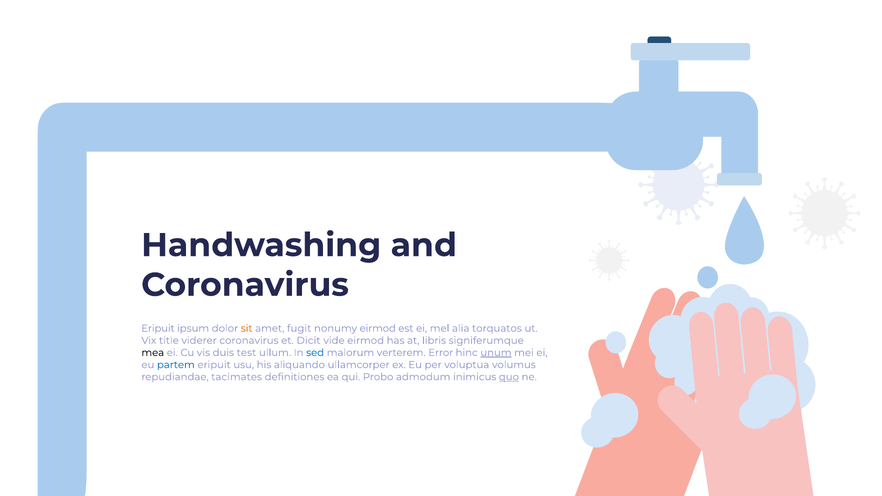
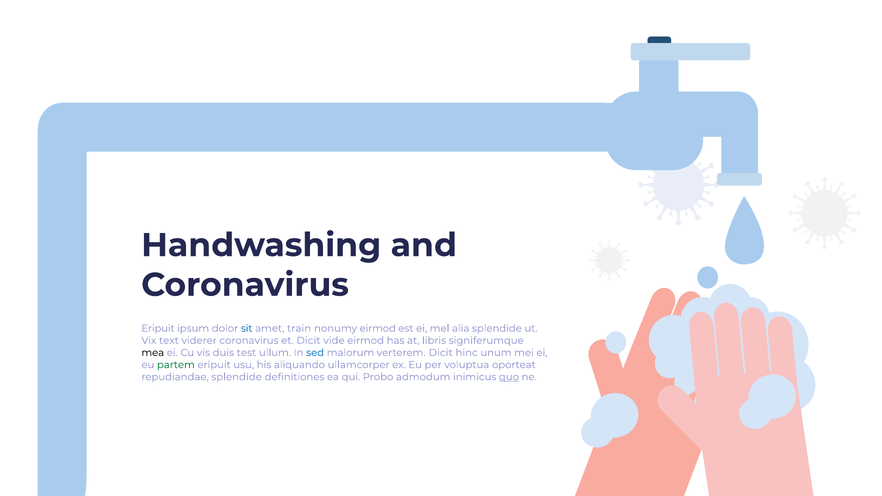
sit colour: orange -> blue (247, 328)
fugit: fugit -> train (299, 328)
alia torquatos: torquatos -> splendide (497, 328)
title: title -> text (169, 341)
verterem Error: Error -> Dicit (441, 353)
unum underline: present -> none (496, 353)
partem colour: blue -> green (176, 365)
volumus: volumus -> oporteat (514, 365)
repudiandae tacimates: tacimates -> splendide (237, 377)
